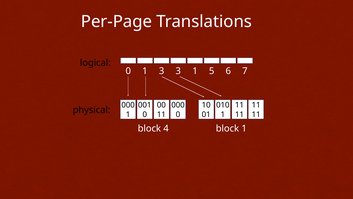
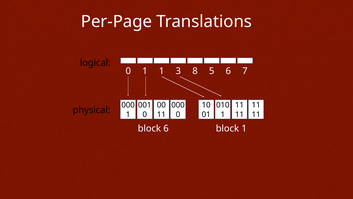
1 3: 3 -> 1 (162, 71)
3 1: 1 -> 8 (195, 71)
block 4: 4 -> 6 (166, 128)
